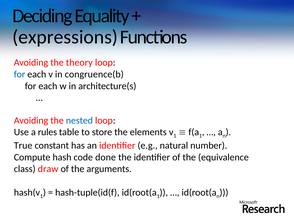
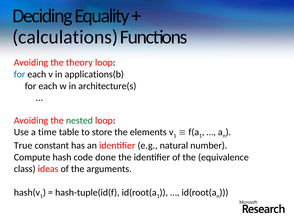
expressions: expressions -> calculations (65, 37)
congruence(b: congruence(b -> applications(b (94, 74)
nested colour: blue -> green (79, 121)
rules: rules -> time (47, 132)
draw: draw -> ideas (48, 169)
